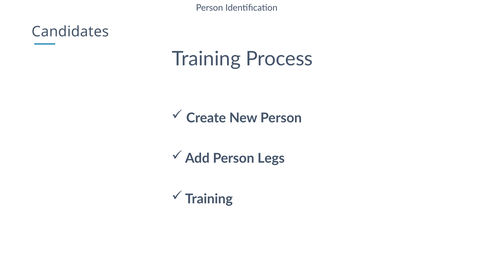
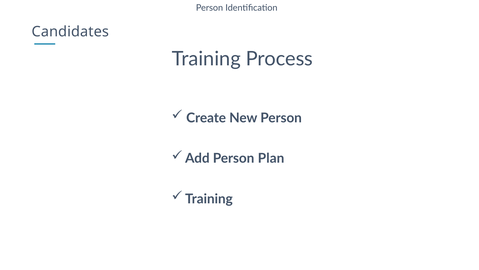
Legs: Legs -> Plan (271, 158)
